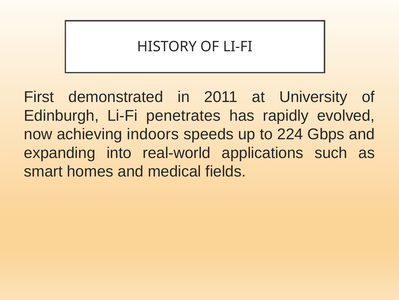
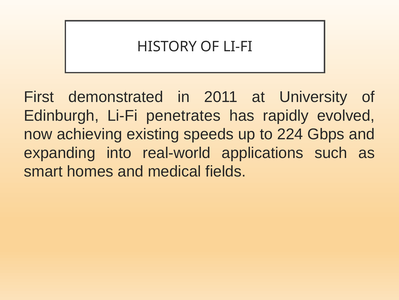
indoors: indoors -> existing (153, 134)
